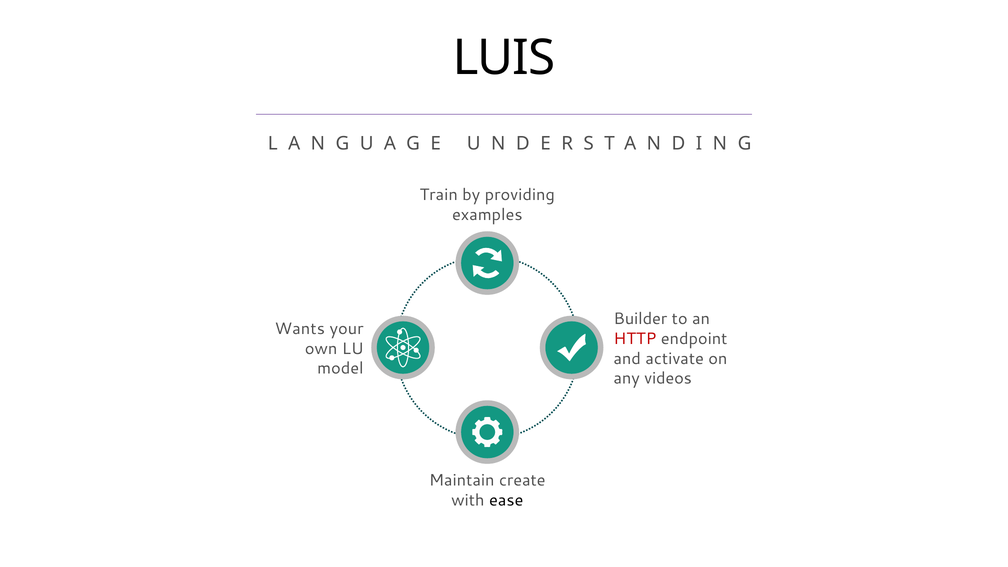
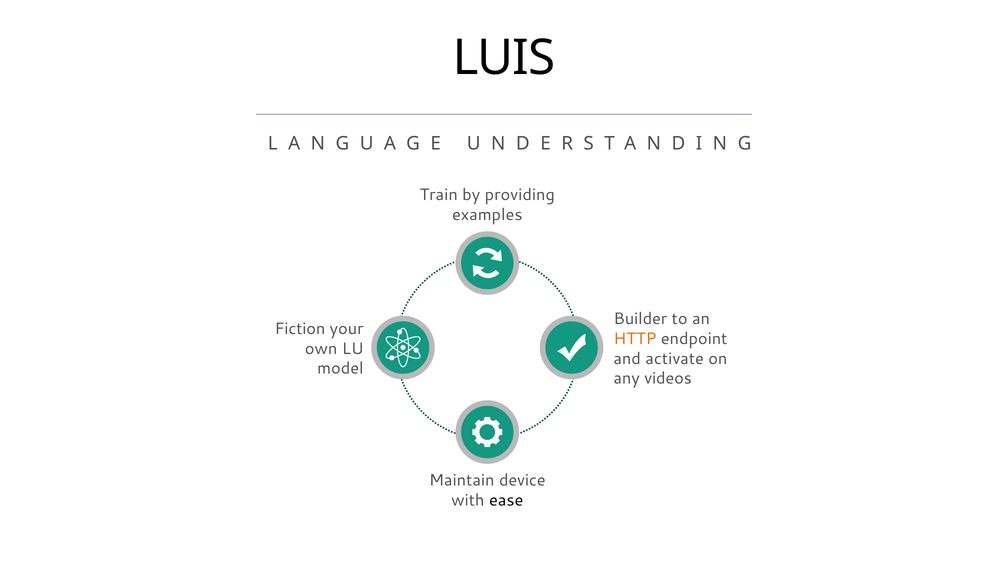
Wants: Wants -> Fiction (300, 329)
HTTP colour: red -> orange (635, 339)
create: create -> device (522, 480)
